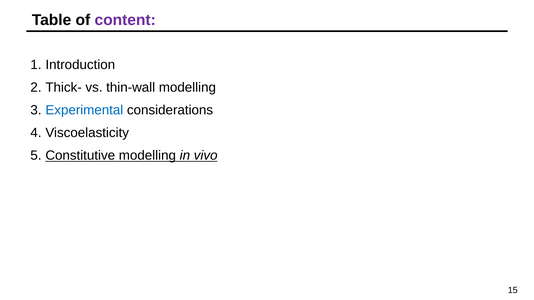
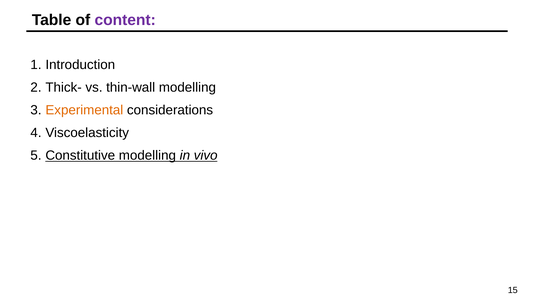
Experimental colour: blue -> orange (84, 110)
